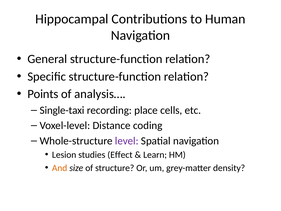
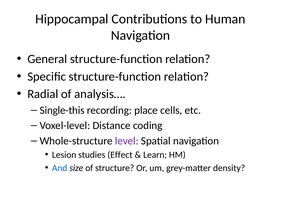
Points: Points -> Radial (43, 94)
Single-taxi: Single-taxi -> Single-this (62, 110)
And colour: orange -> blue (60, 168)
